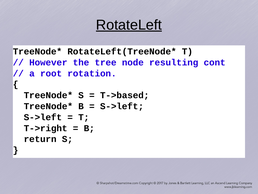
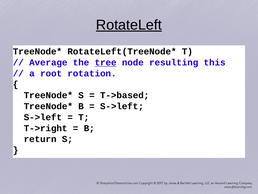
However: However -> Average (48, 62)
tree underline: none -> present (106, 62)
cont: cont -> this (215, 62)
